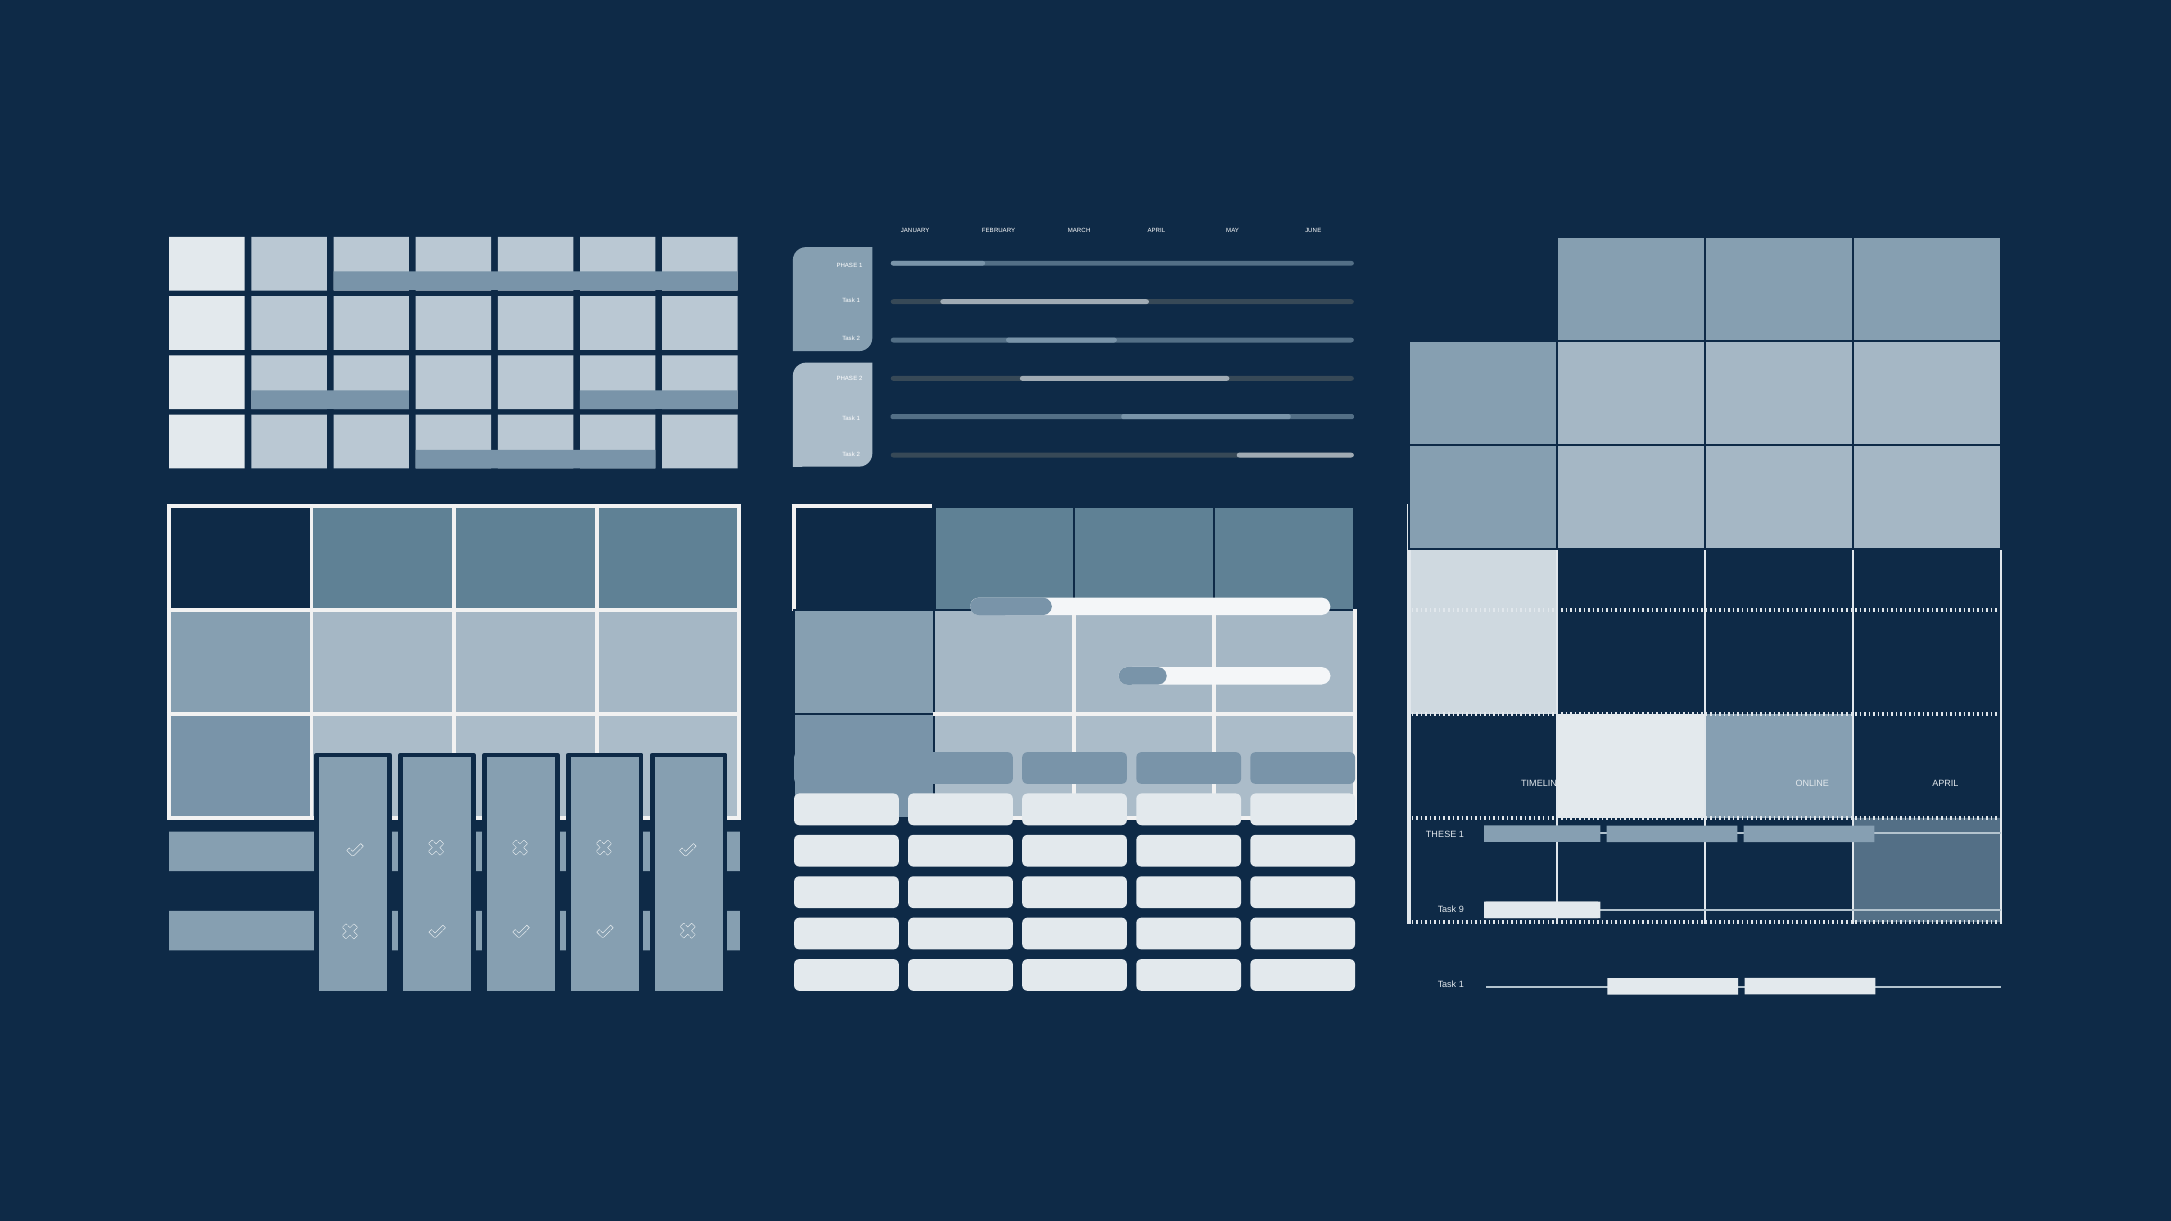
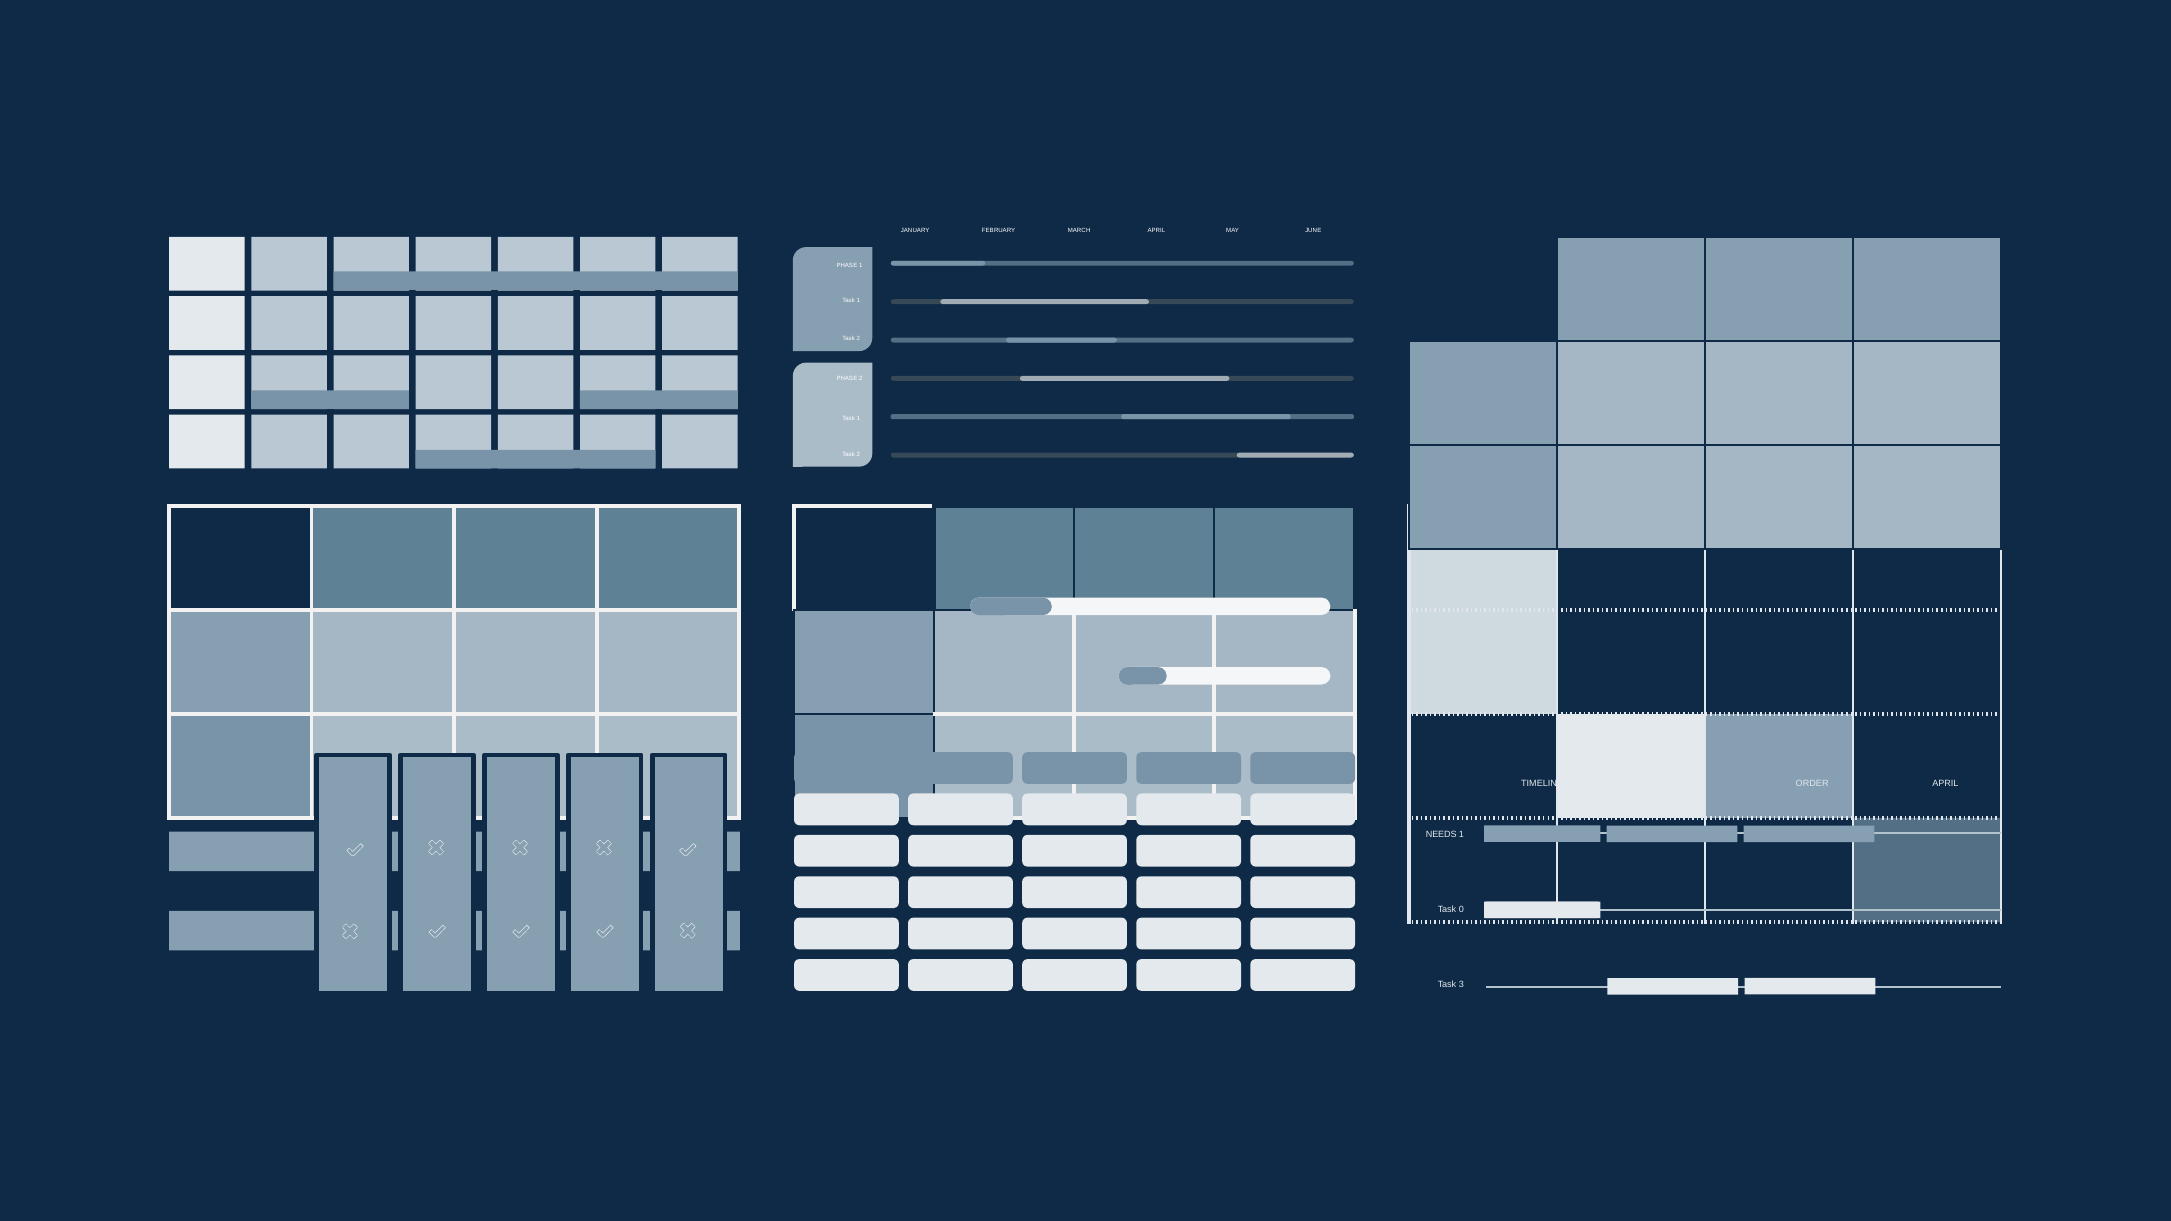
ONLINE: ONLINE -> ORDER (1812, 784)
THESE: THESE -> NEEDS (1441, 834)
9: 9 -> 0 (1461, 909)
1: 1 -> 3 (1461, 984)
